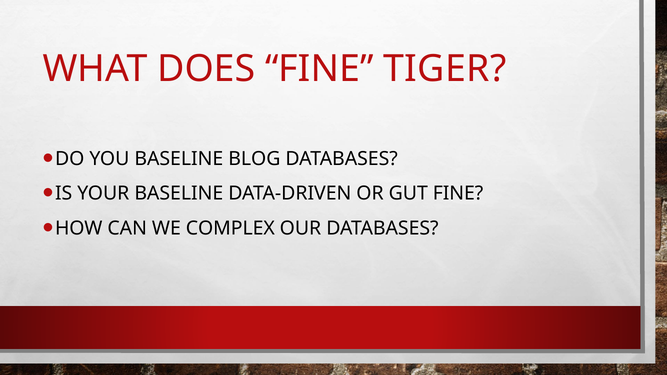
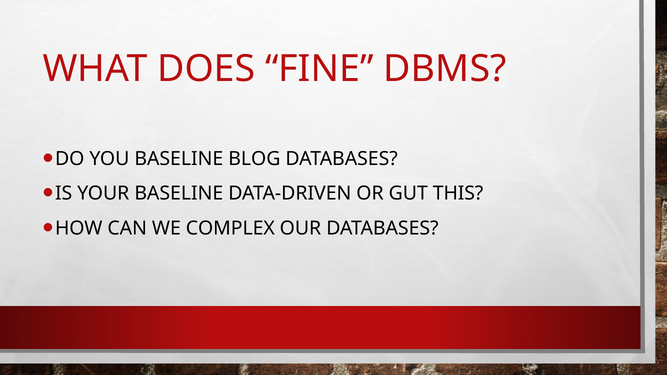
TIGER: TIGER -> DBMS (445, 69)
GUT FINE: FINE -> THIS (458, 194)
